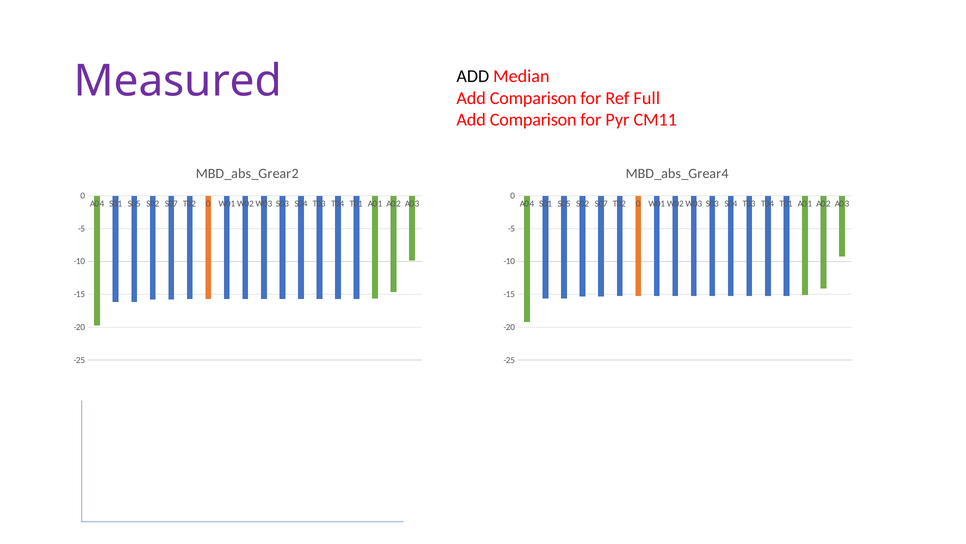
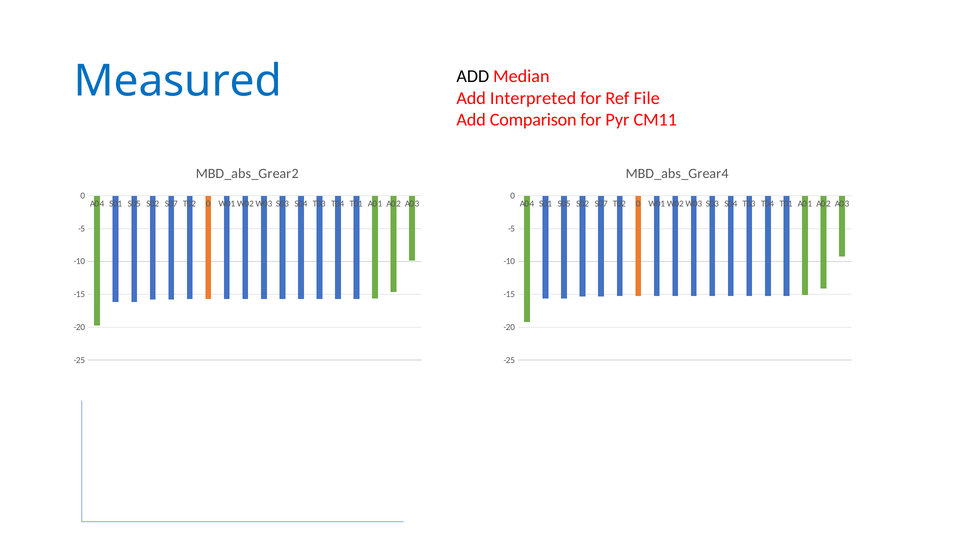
Measured colour: purple -> blue (178, 81)
Comparison: Comparison -> Interpreted (533, 98)
Full: Full -> File (647, 98)
